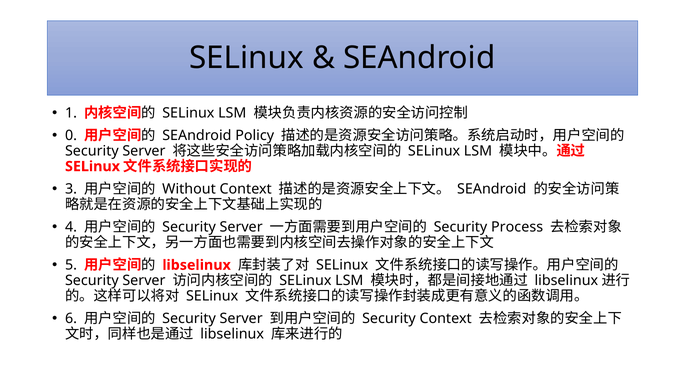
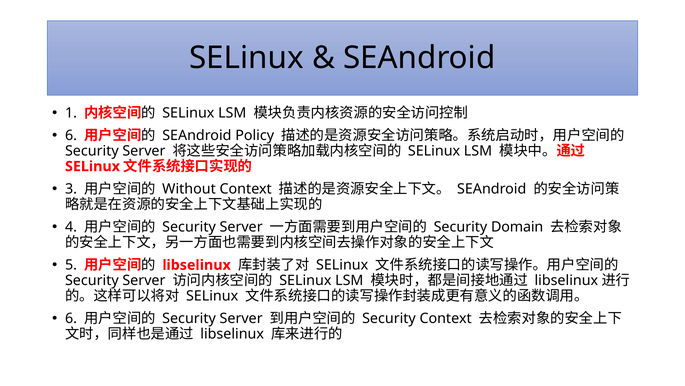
0: 0 -> 6 (71, 135)
Process: Process -> Domain (517, 227)
